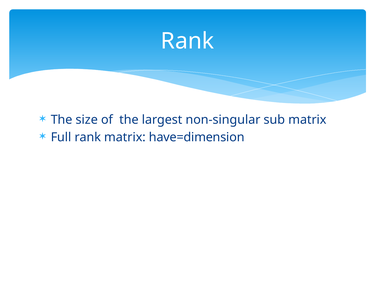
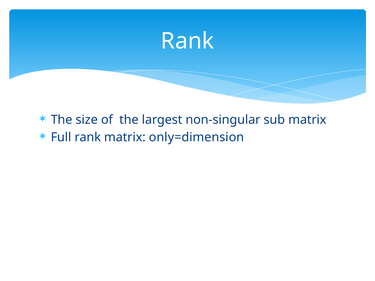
have=dimension: have=dimension -> only=dimension (197, 137)
